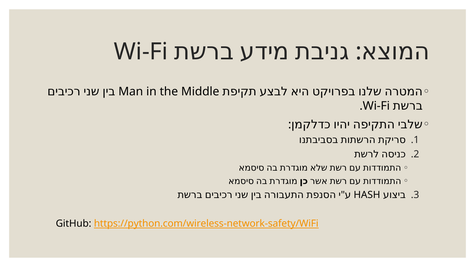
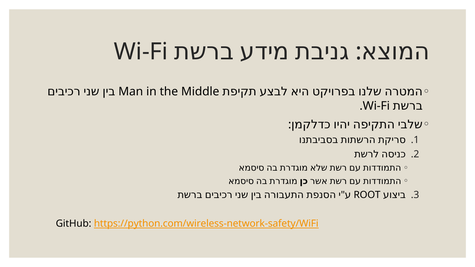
HASH: HASH -> ROOT (367, 195)
